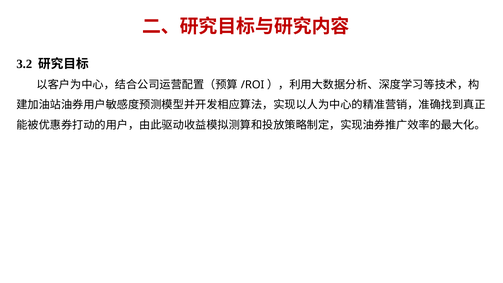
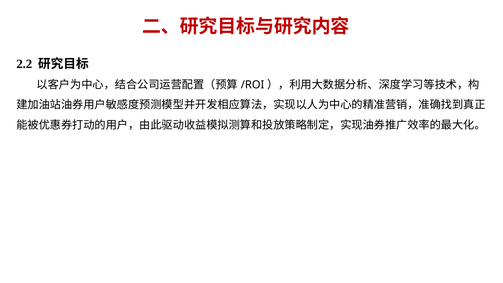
3.2: 3.2 -> 2.2 (24, 64)
